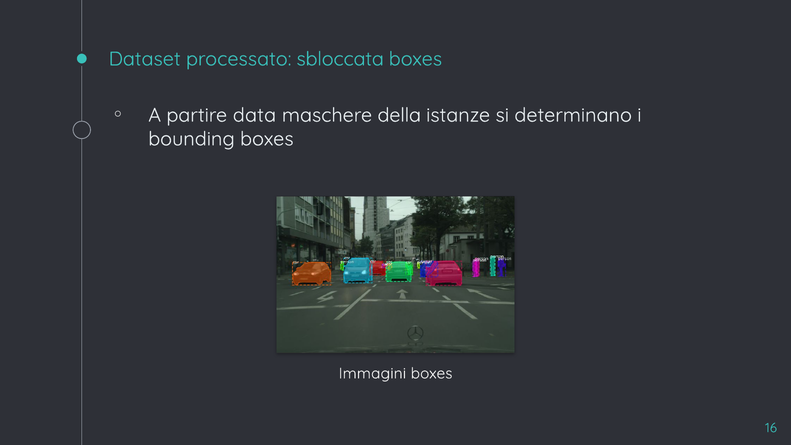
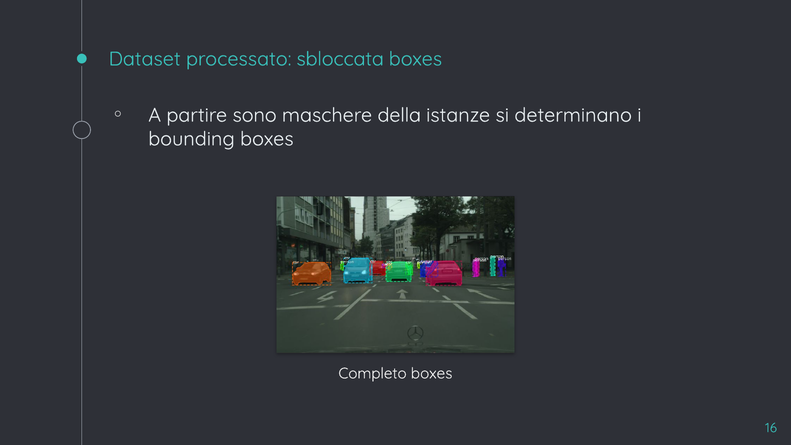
data: data -> sono (255, 115)
Immagini: Immagini -> Completo (373, 373)
